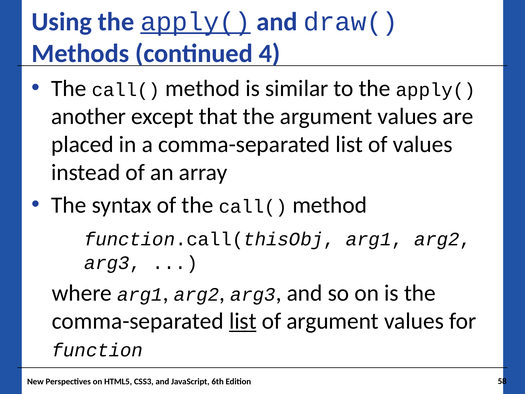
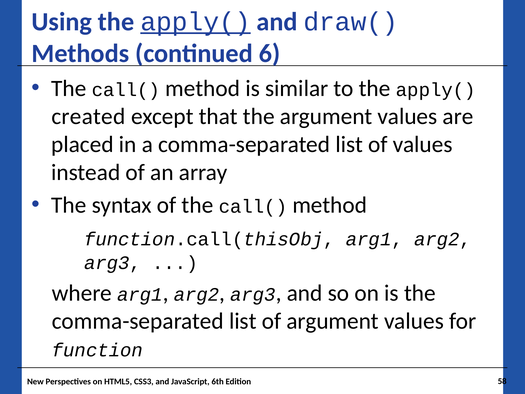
4: 4 -> 6 (270, 53)
another: another -> created (88, 116)
list underline: present -> none (243, 321)
